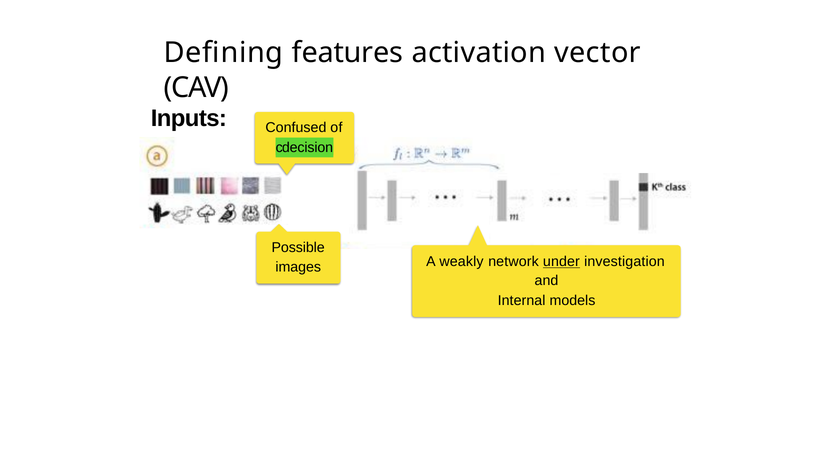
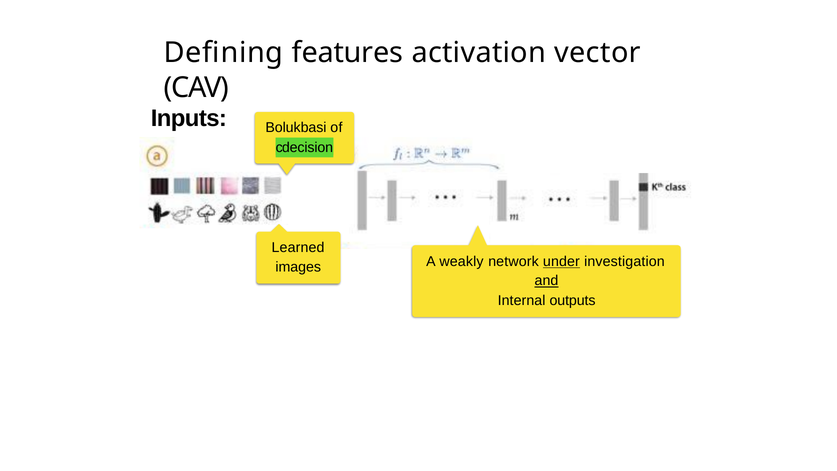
Confused: Confused -> Bolukbasi (296, 128)
Possible: Possible -> Learned (298, 248)
and underline: none -> present (547, 281)
models: models -> outputs (573, 301)
